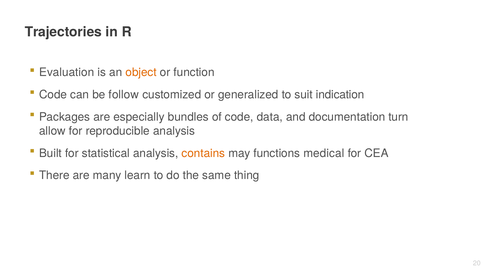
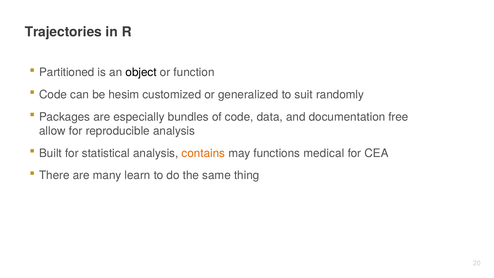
Evaluation: Evaluation -> Partitioned (67, 72)
object colour: orange -> black (141, 72)
follow: follow -> hesim (124, 95)
indication: indication -> randomly (340, 95)
turn: turn -> free (398, 117)
